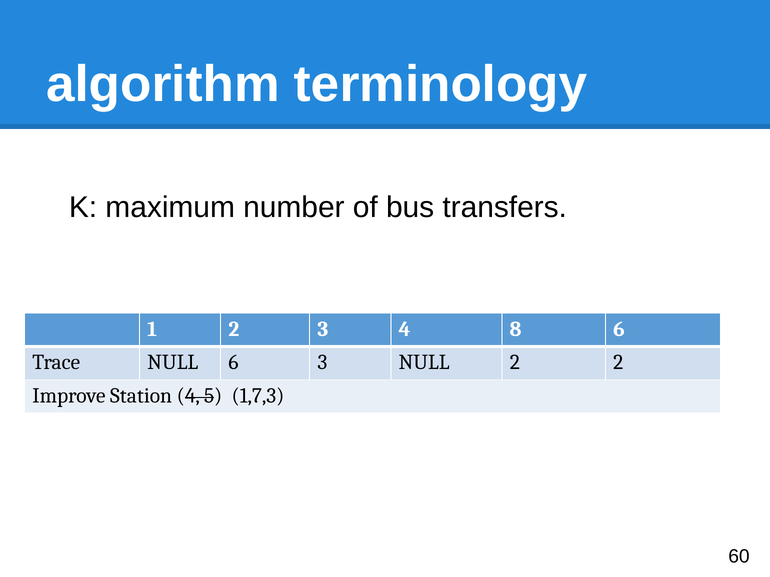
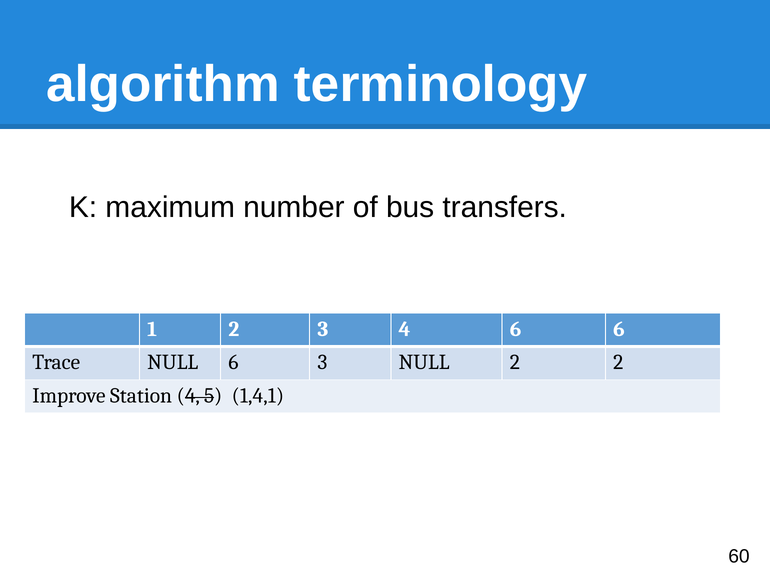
4 8: 8 -> 6 (516, 329)
1,7,3: 1,7,3 -> 1,4,1 (258, 396)
